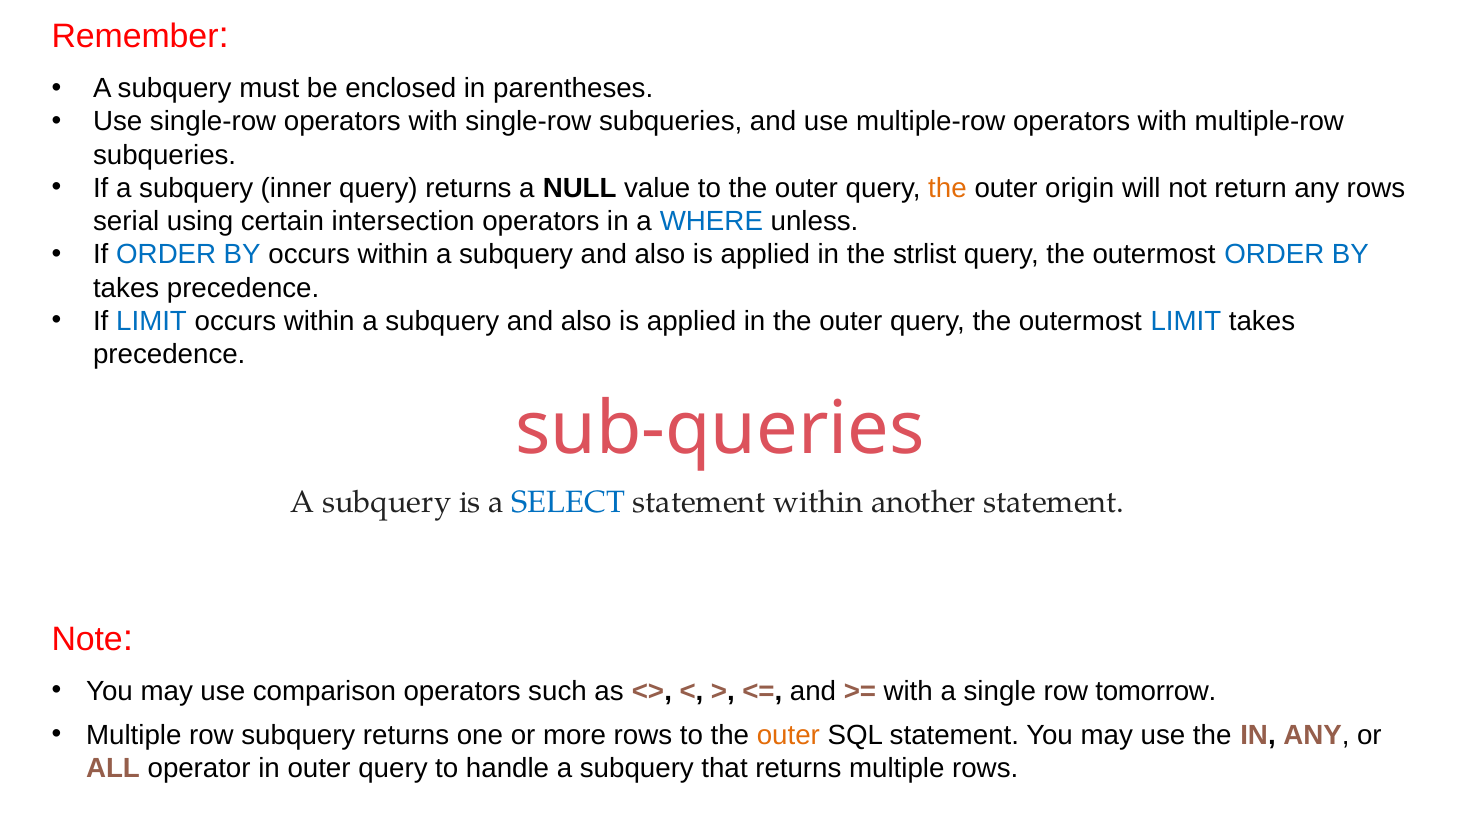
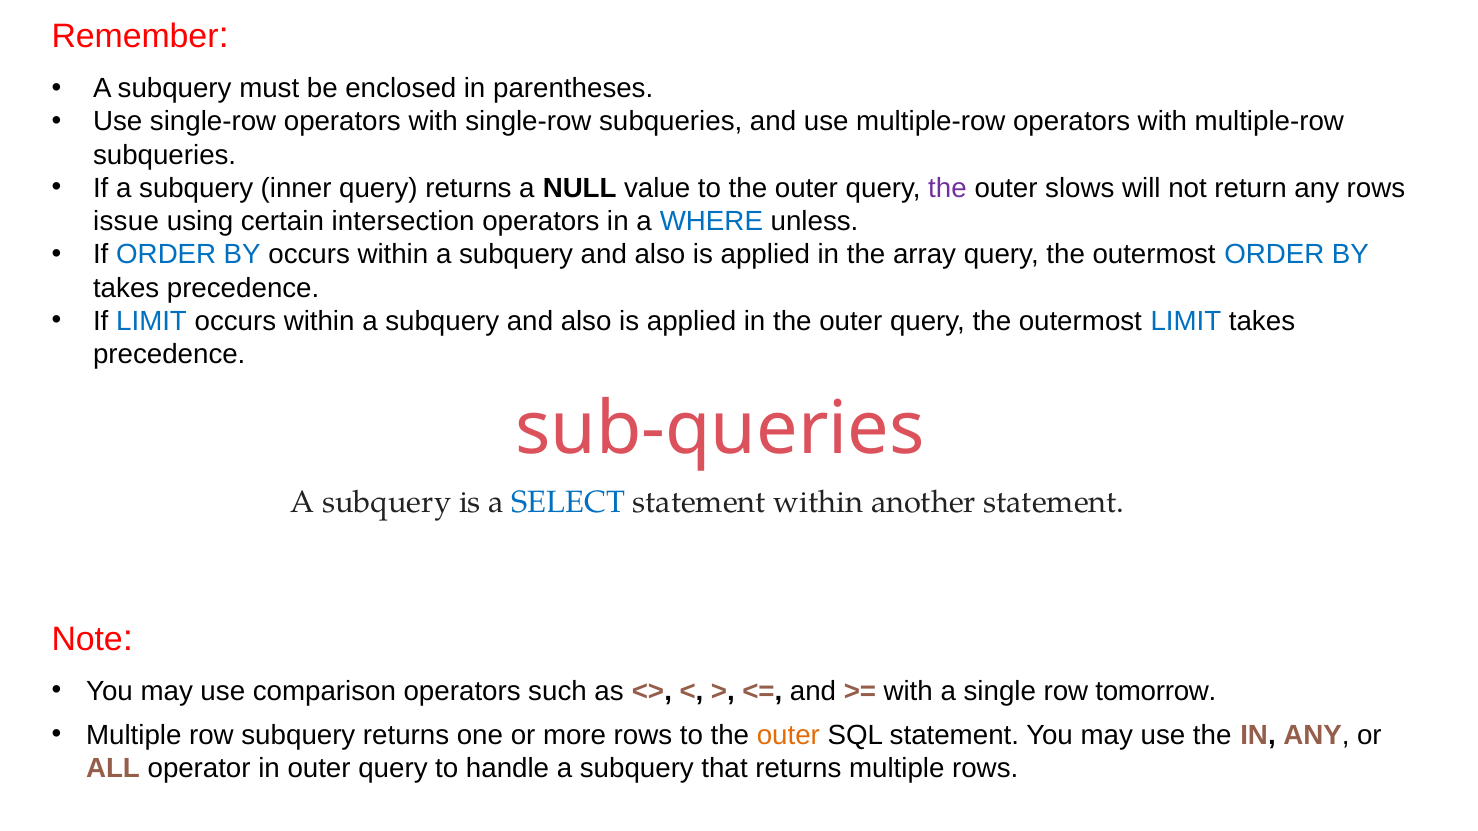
the colour: orange -> purple (948, 188)
origin: origin -> slows (1080, 188)
serial: serial -> issue (126, 221)
strlist: strlist -> array (925, 255)
